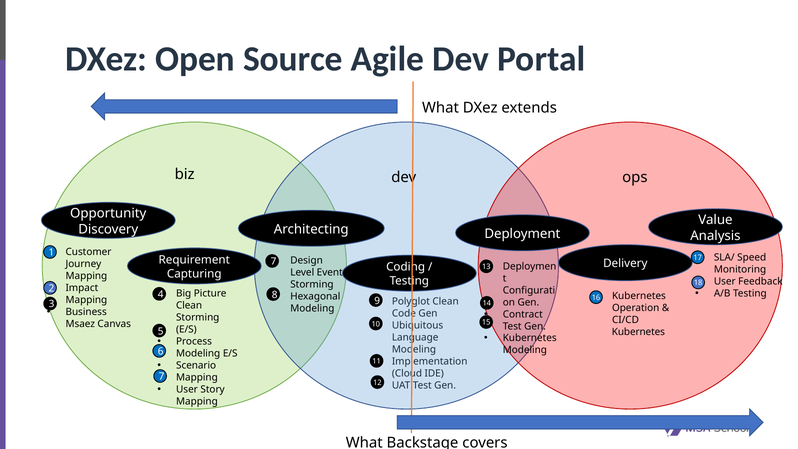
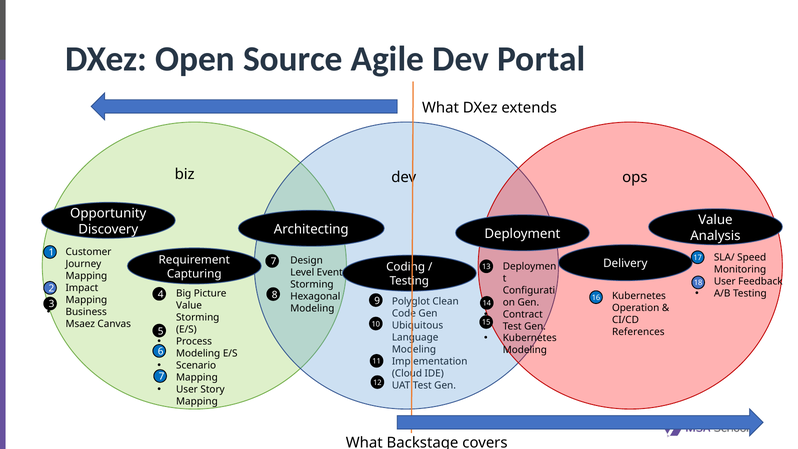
Clean: Clean -> Value (189, 305)
Kubernetes: Kubernetes -> References (638, 332)
